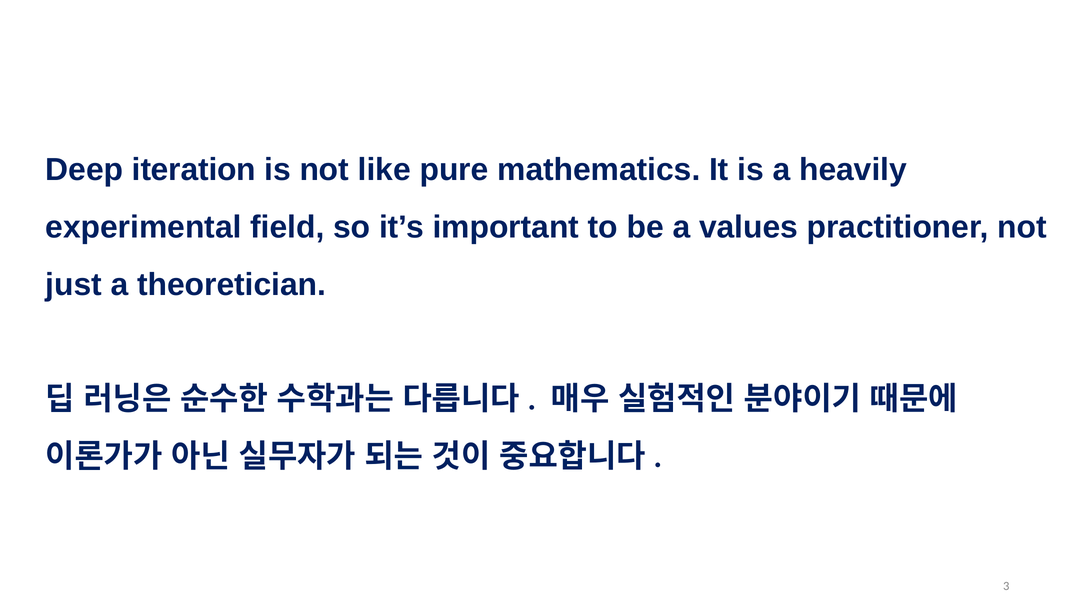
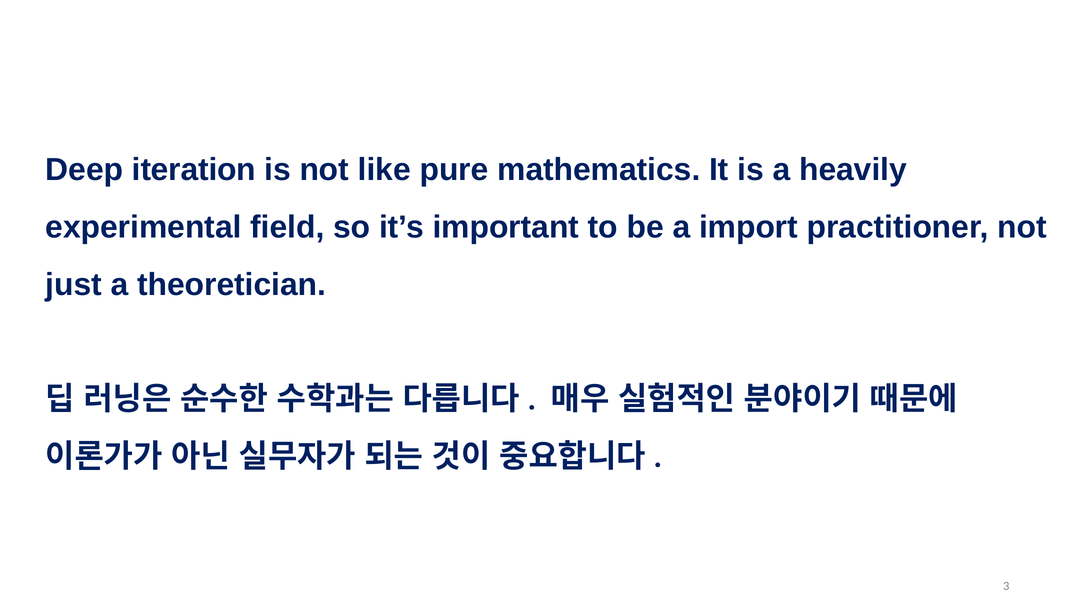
values: values -> import (748, 227)
